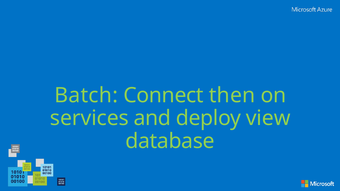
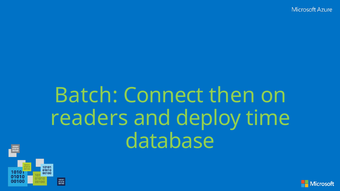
services: services -> readers (89, 118)
view: view -> time (268, 118)
